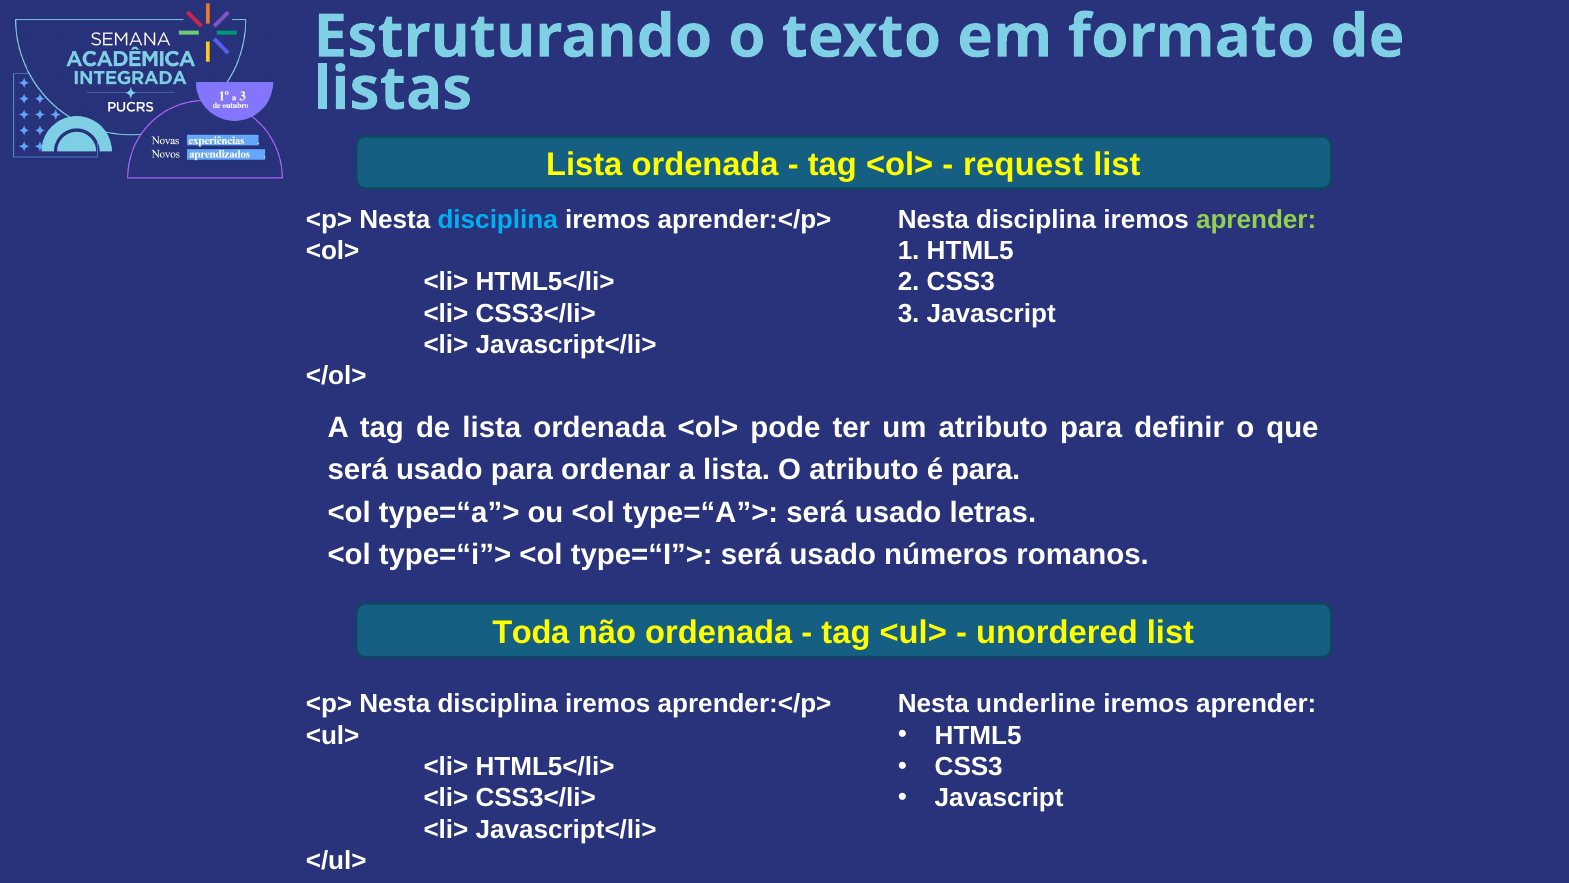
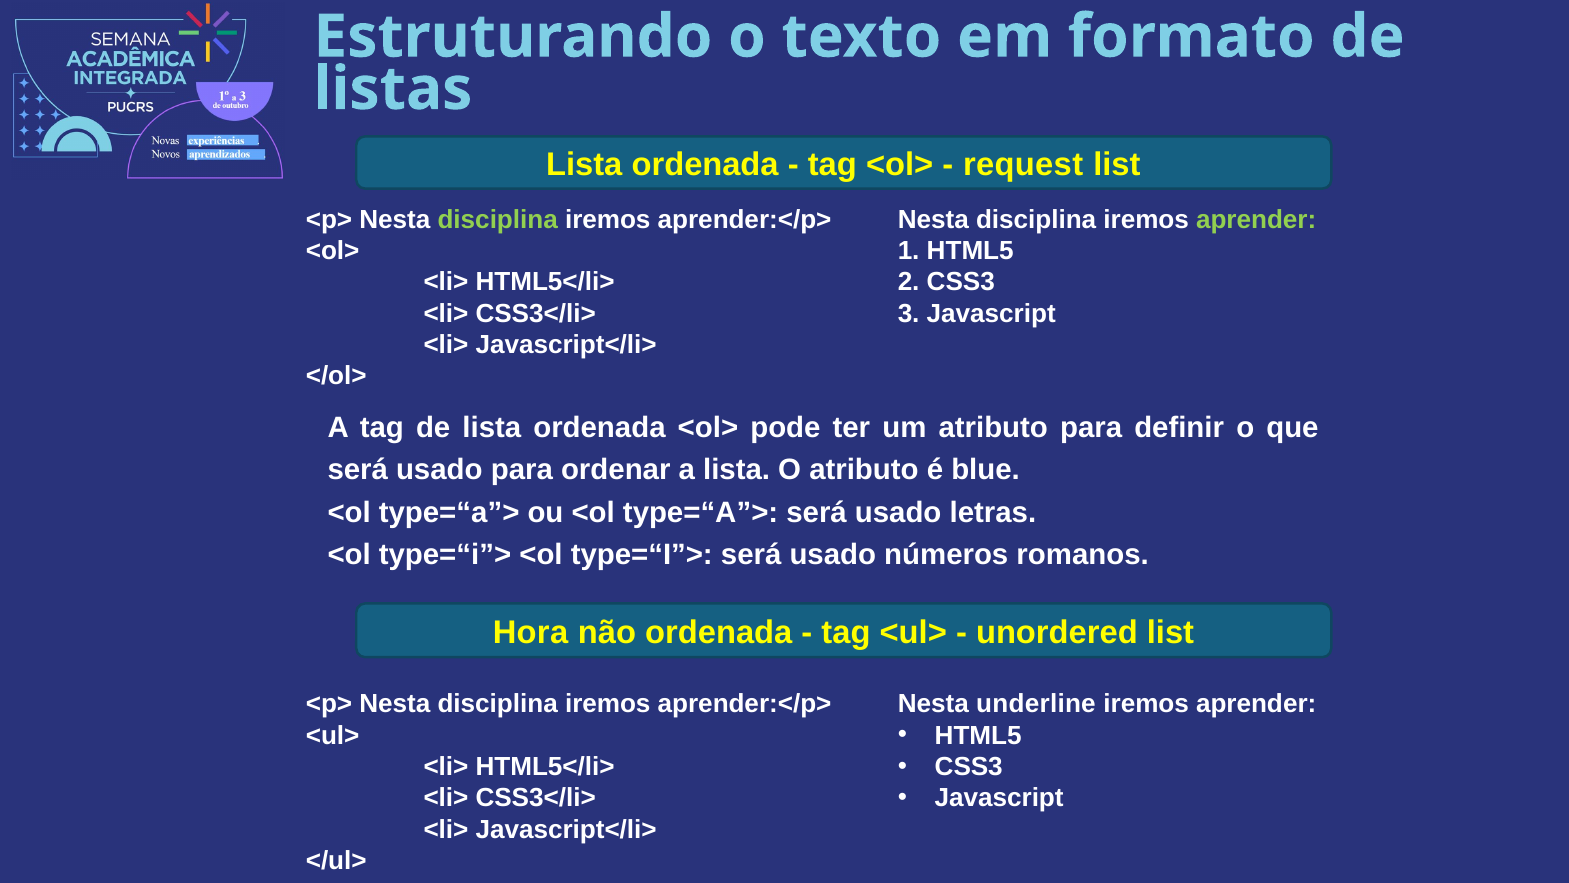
disciplina colour: light blue -> light green (498, 219)
é para: para -> blue (986, 470)
Toda: Toda -> Hora (530, 632)
